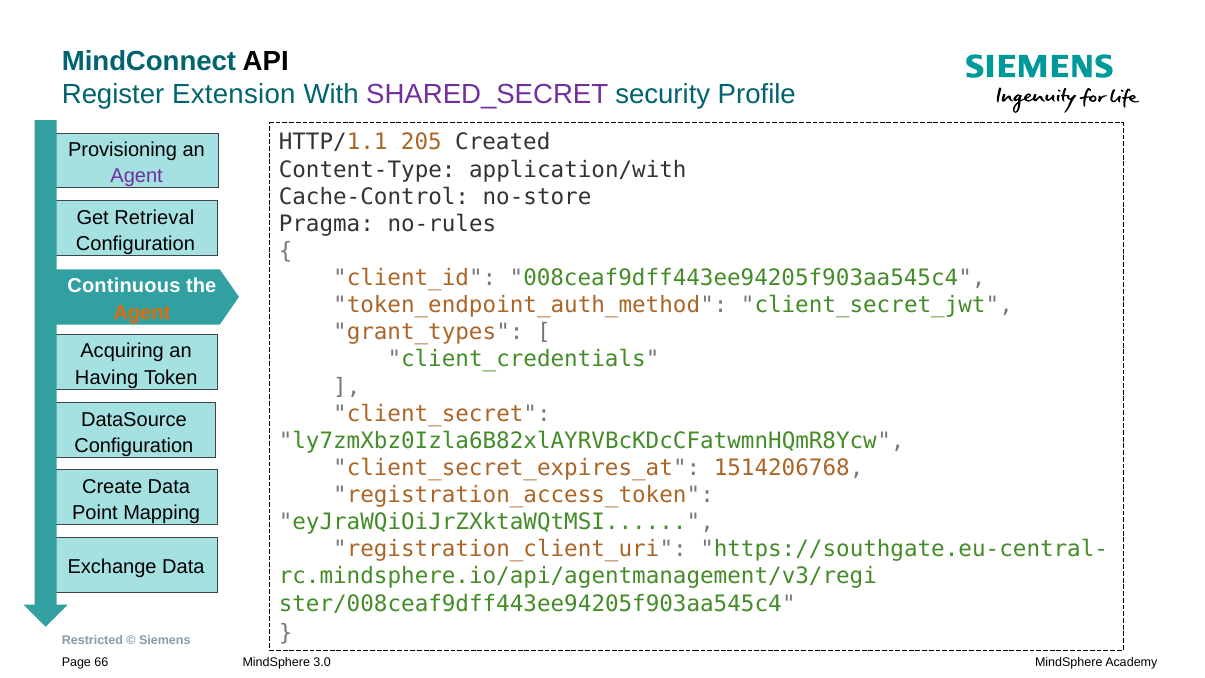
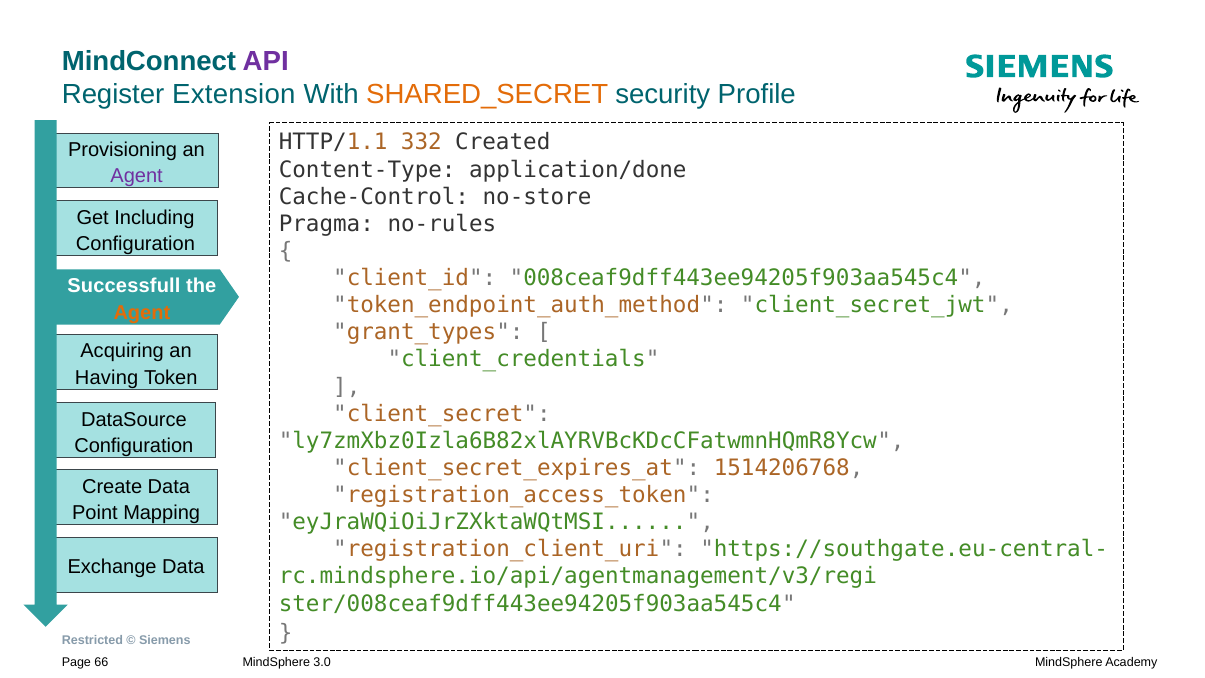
API colour: black -> purple (266, 61)
SHARED_SECRET colour: purple -> orange (487, 94)
205: 205 -> 332 (421, 142)
application/with: application/with -> application/done (578, 170)
Retrieval: Retrieval -> Including (154, 217)
Continuous: Continuous -> Successfull (124, 286)
